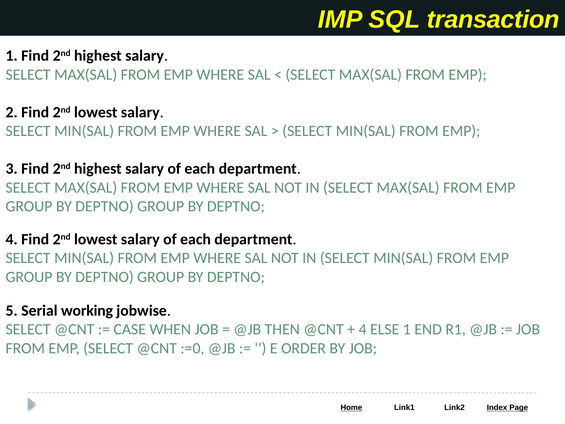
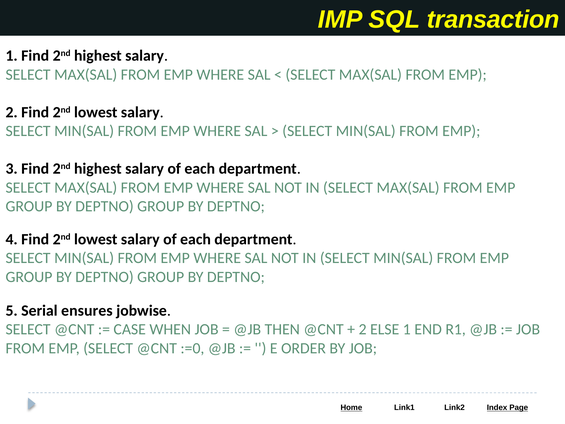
working: working -> ensures (87, 310)
4: 4 -> 2 (363, 329)
